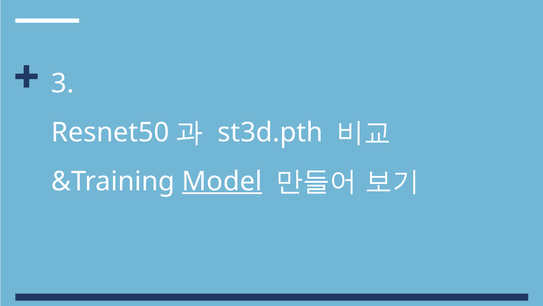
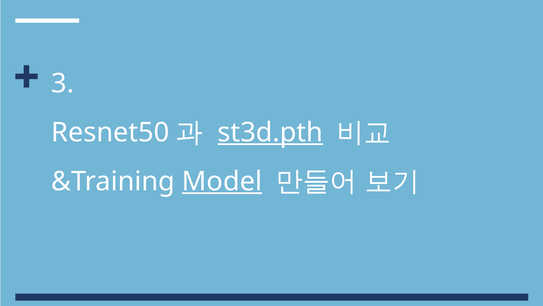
st3d.pth underline: none -> present (270, 132)
